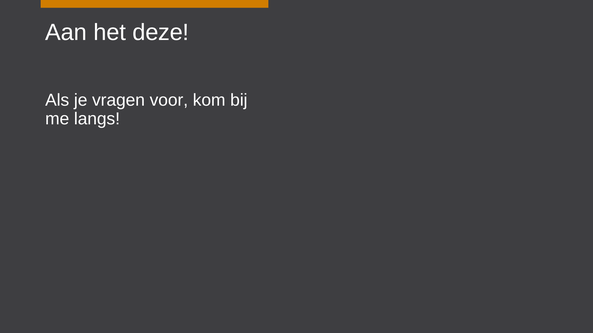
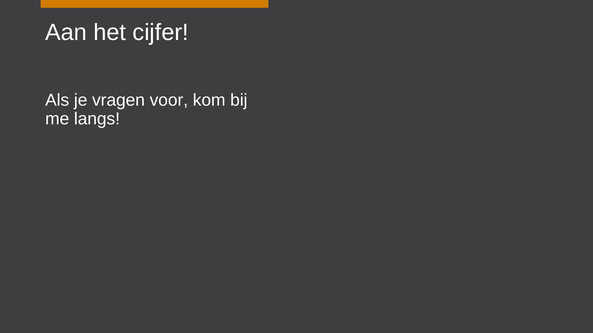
deze: deze -> cijfer (161, 33)
